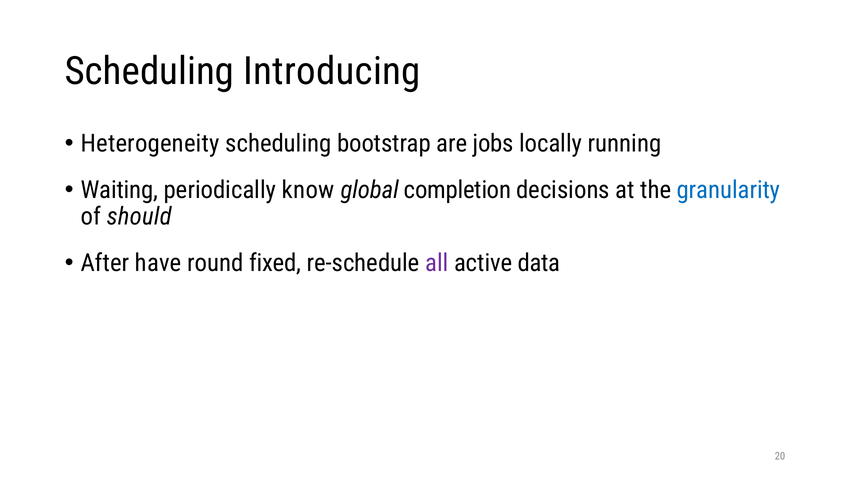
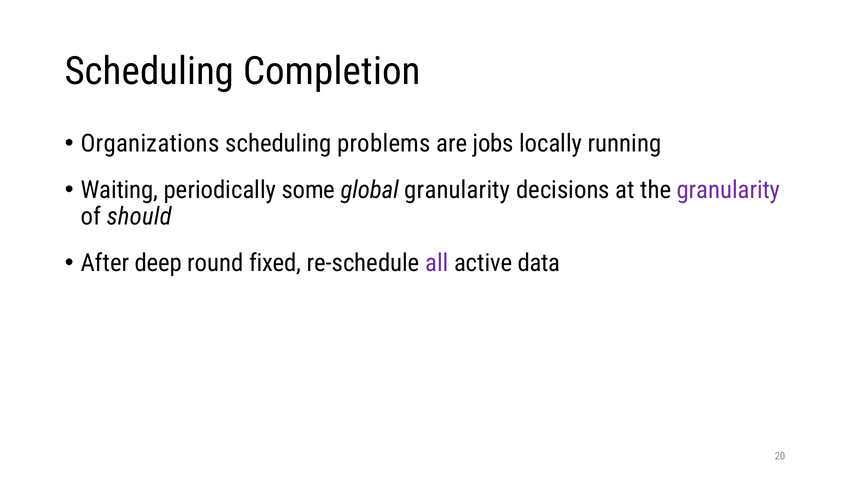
Introducing: Introducing -> Completion (332, 71)
Heterogeneity: Heterogeneity -> Organizations (150, 144)
bootstrap: bootstrap -> problems (384, 144)
know: know -> some (308, 190)
global completion: completion -> granularity (457, 190)
granularity colour: blue -> purple (729, 190)
have: have -> deep (158, 263)
